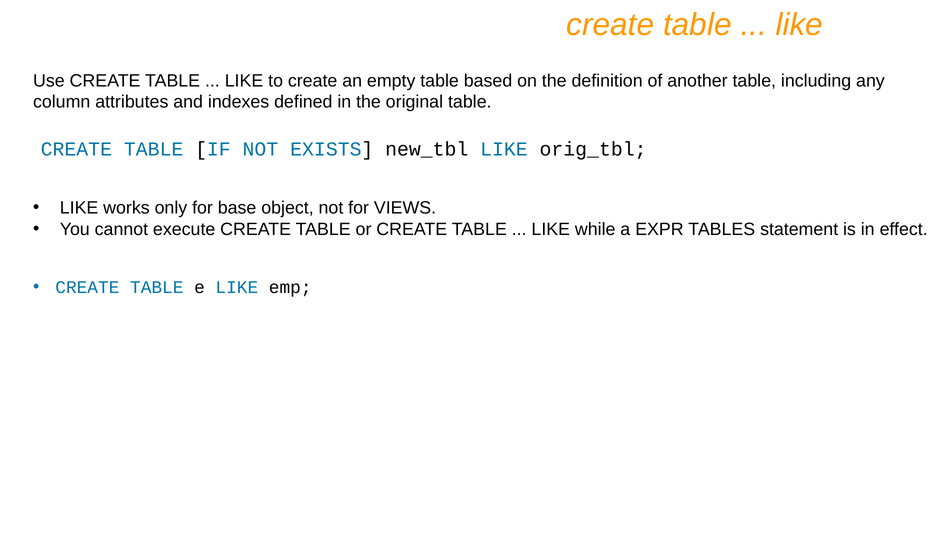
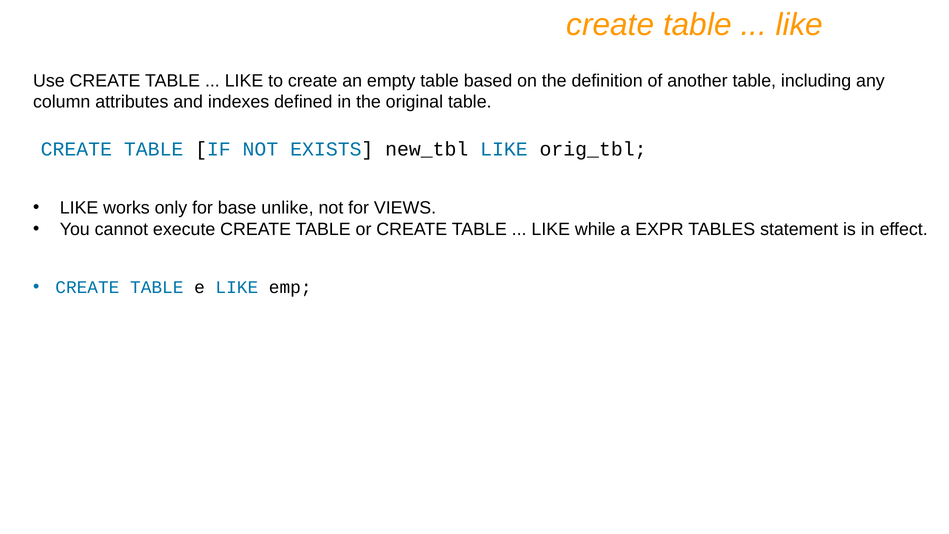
object: object -> unlike (287, 208)
